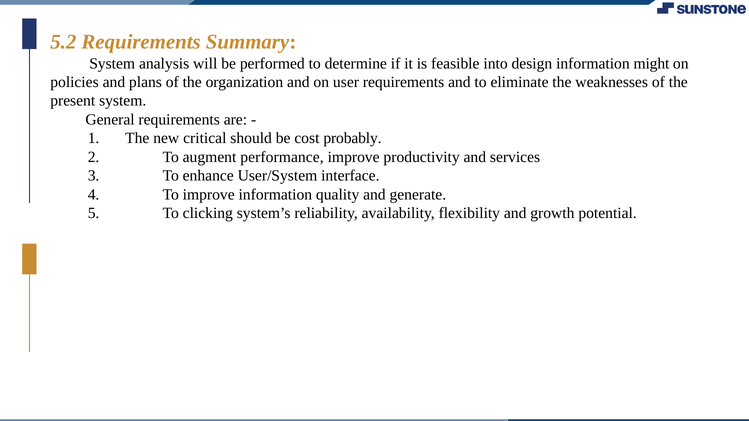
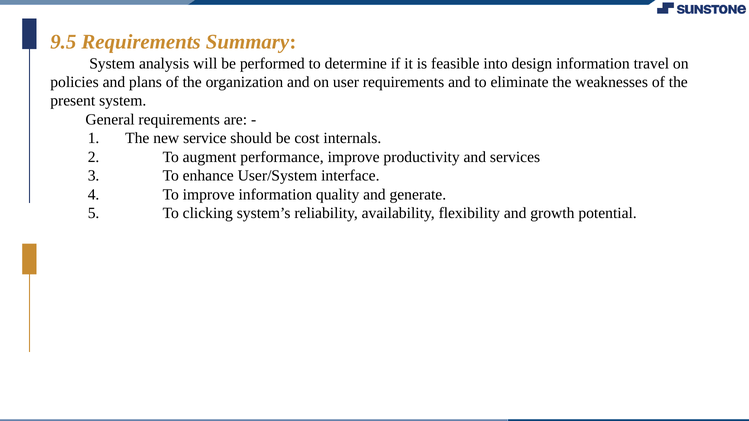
5.2: 5.2 -> 9.5 (63, 42)
might: might -> travel (651, 63)
critical: critical -> service (205, 138)
probably: probably -> internals (352, 138)
